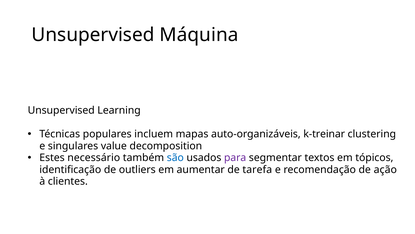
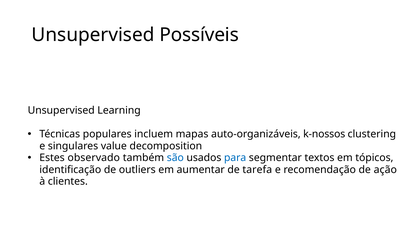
Máquina: Máquina -> Possíveis (199, 35)
k-treinar: k-treinar -> k-nossos (324, 134)
necessário: necessário -> observado (94, 157)
para colour: purple -> blue (235, 157)
